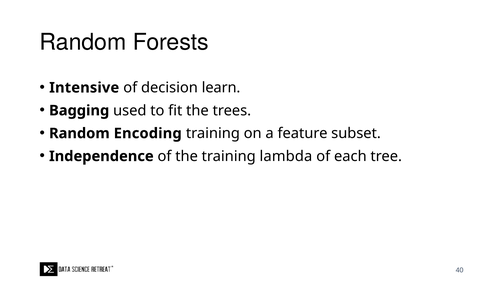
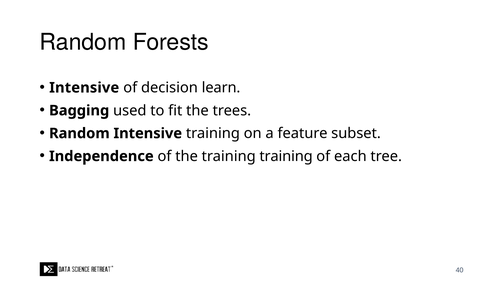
Random Encoding: Encoding -> Intensive (148, 133)
training lambda: lambda -> training (286, 156)
